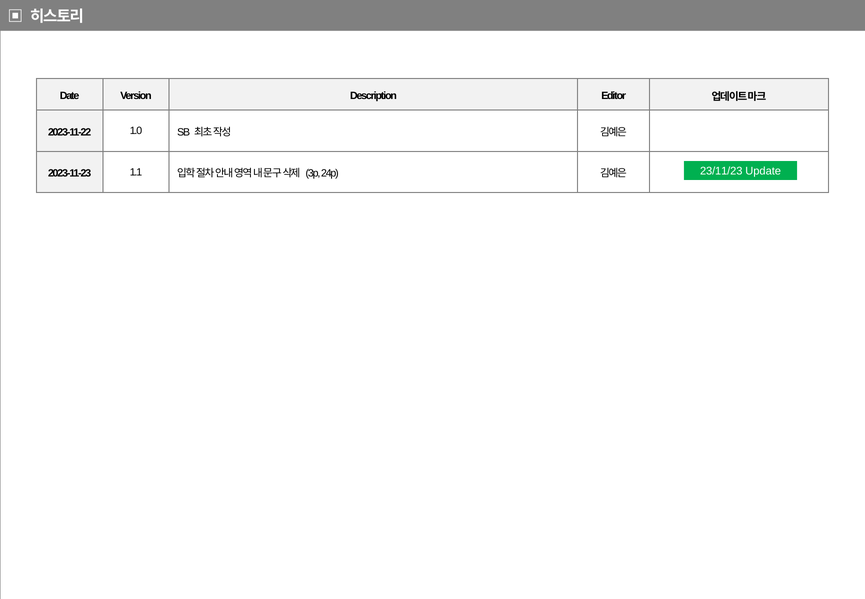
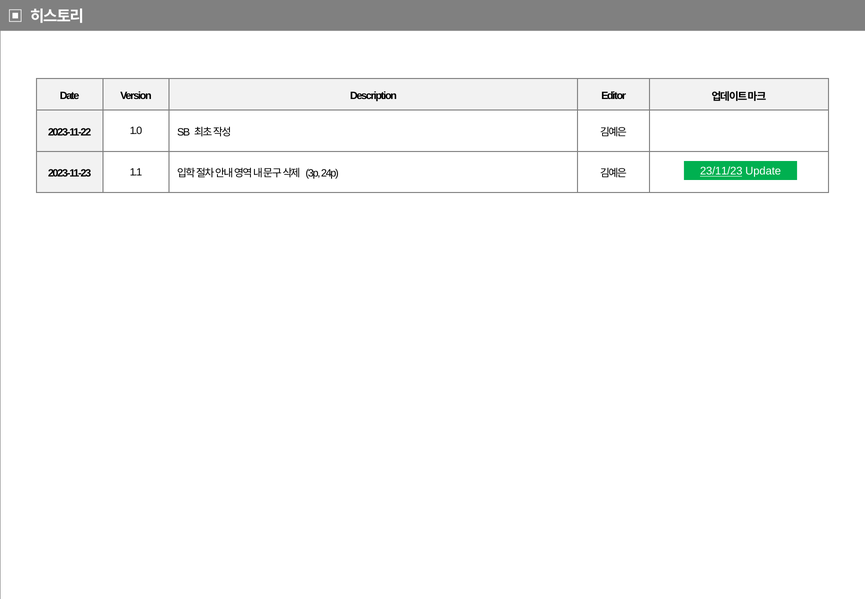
23/11/23 underline: none -> present (721, 171)
